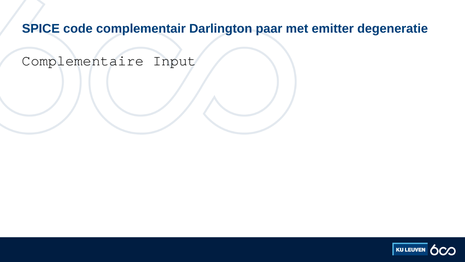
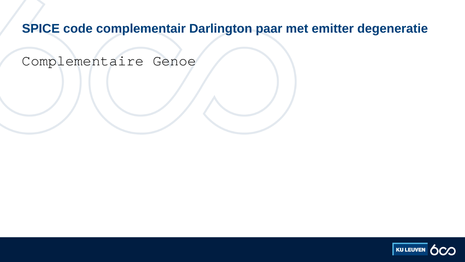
Input: Input -> Genoe (174, 61)
